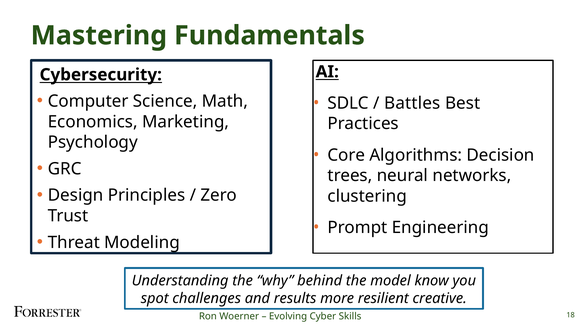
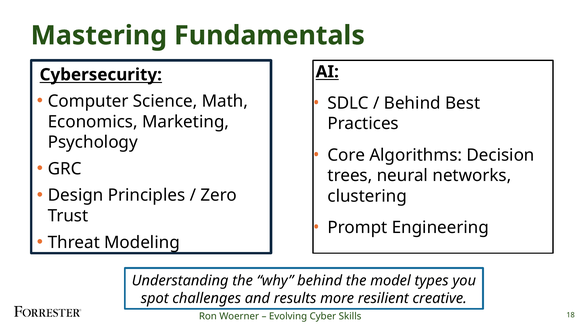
Battles: Battles -> Behind (412, 103)
know: know -> types (432, 280)
